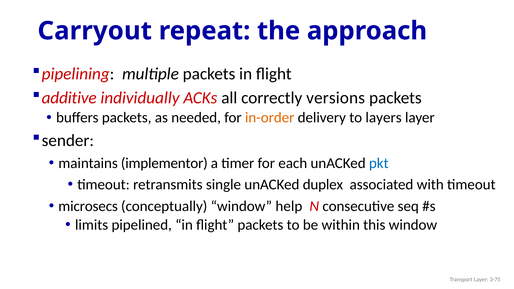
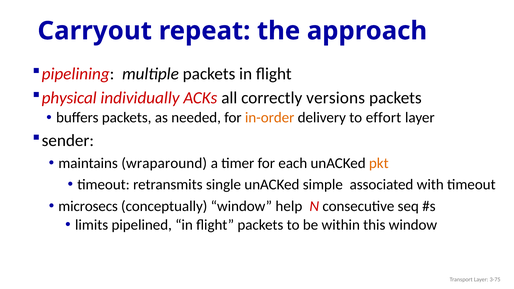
additive: additive -> physical (69, 98)
layers: layers -> effort (384, 118)
implementor: implementor -> wraparound (164, 163)
pkt colour: blue -> orange (379, 163)
duplex: duplex -> simple (323, 185)
